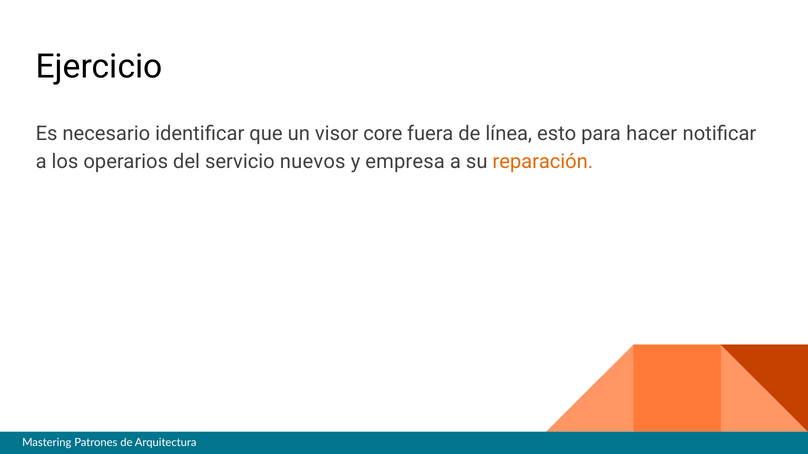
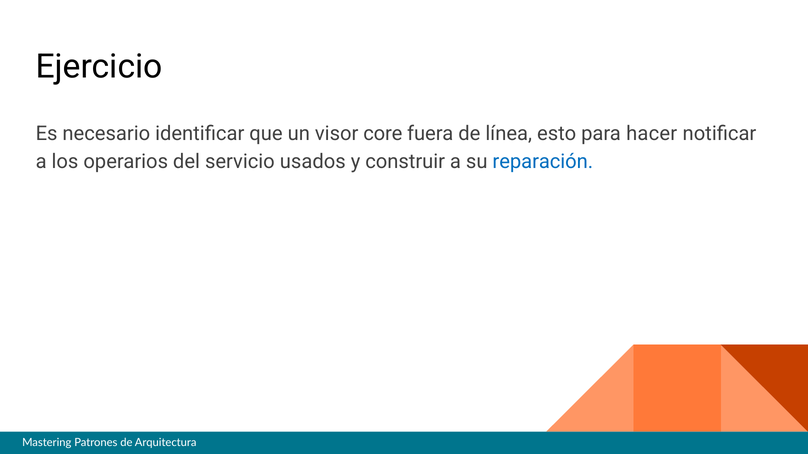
nuevos: nuevos -> usados (313, 162)
empresa: empresa -> construir (405, 162)
reparación colour: orange -> blue (543, 162)
